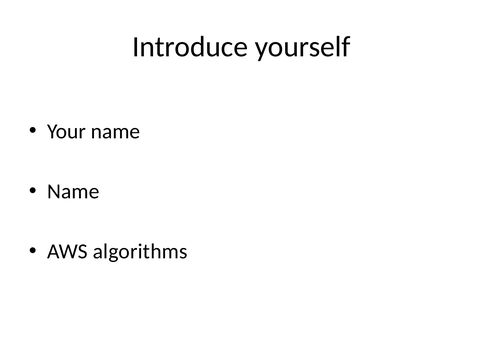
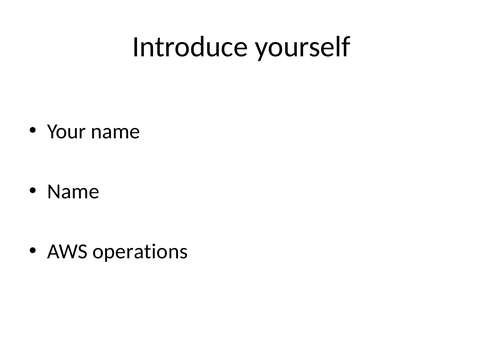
algorithms: algorithms -> operations (140, 252)
